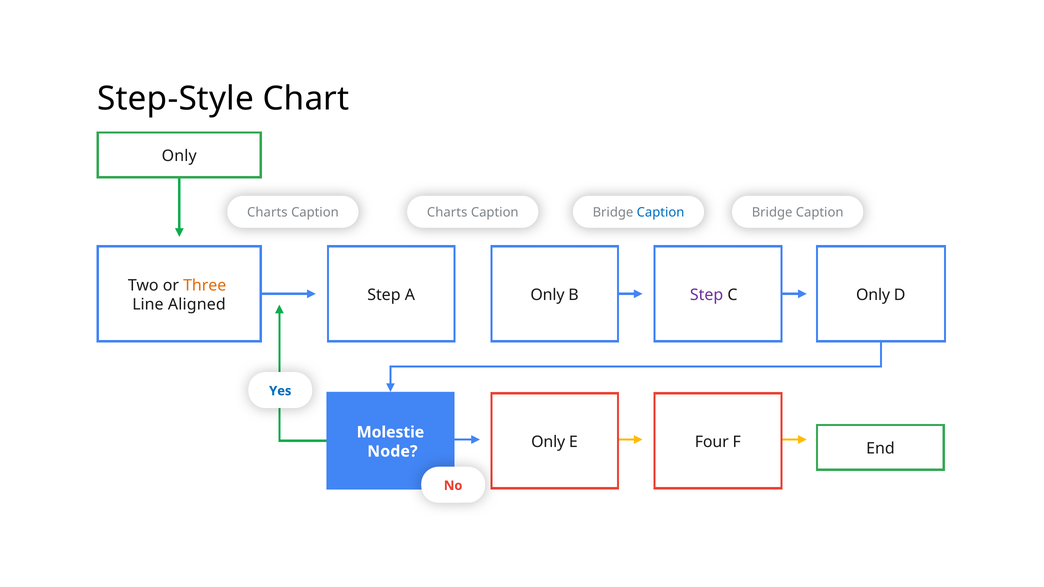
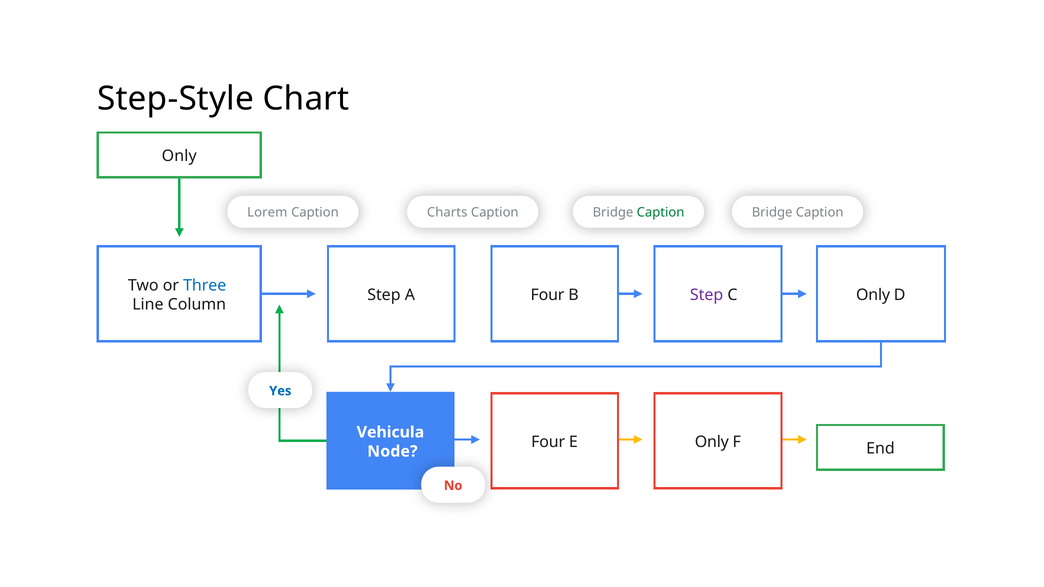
Charts: Charts -> Lorem (267, 213)
Caption colour: blue -> green (661, 213)
Three colour: orange -> blue (205, 285)
A Only: Only -> Four (547, 295)
Aligned: Aligned -> Column (197, 305)
Molestie: Molestie -> Vehicula (390, 432)
Only: Only -> Four (548, 442)
E Four: Four -> Only (712, 442)
